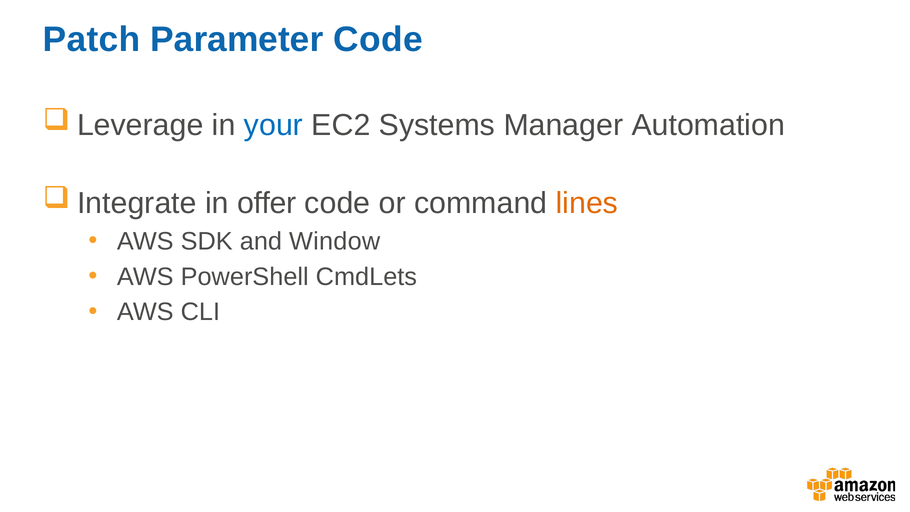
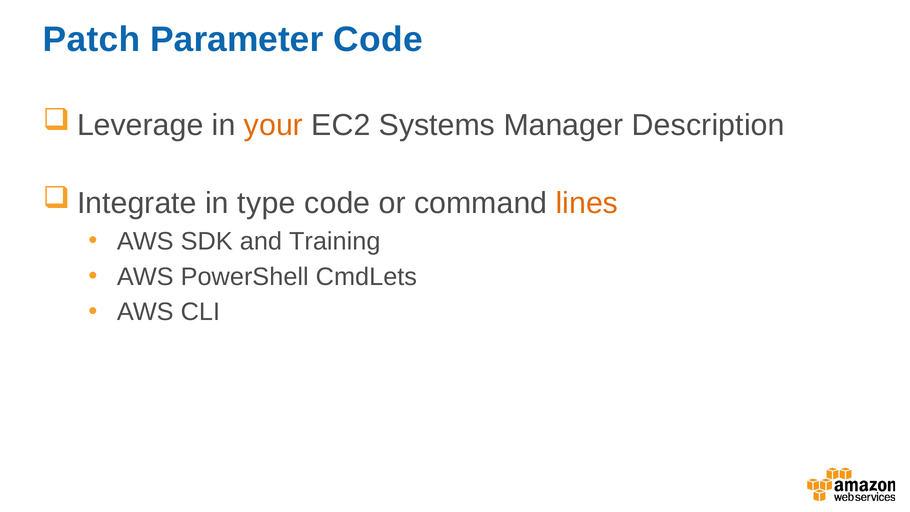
your colour: blue -> orange (273, 125)
Automation: Automation -> Description (708, 125)
offer: offer -> type (267, 203)
Window: Window -> Training (335, 241)
